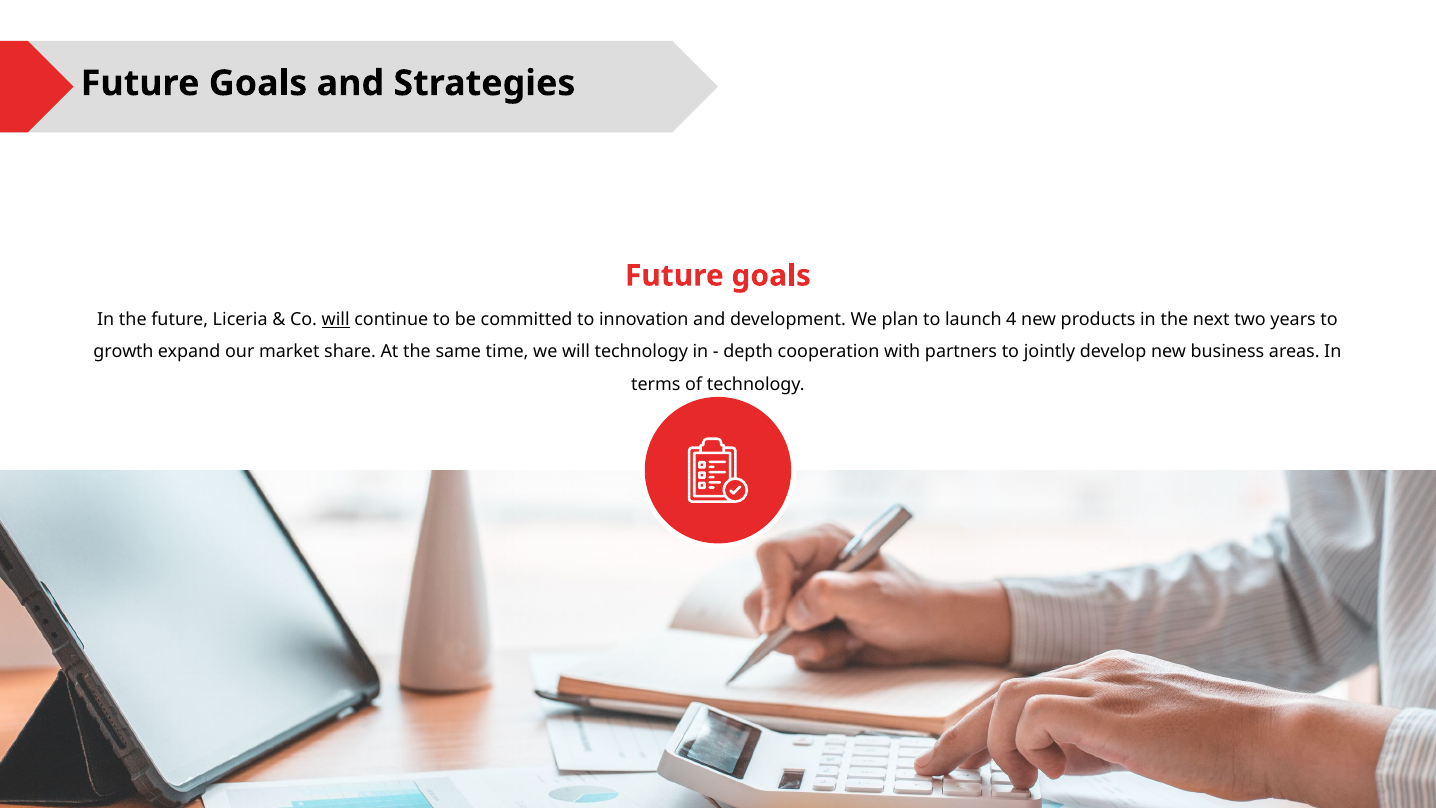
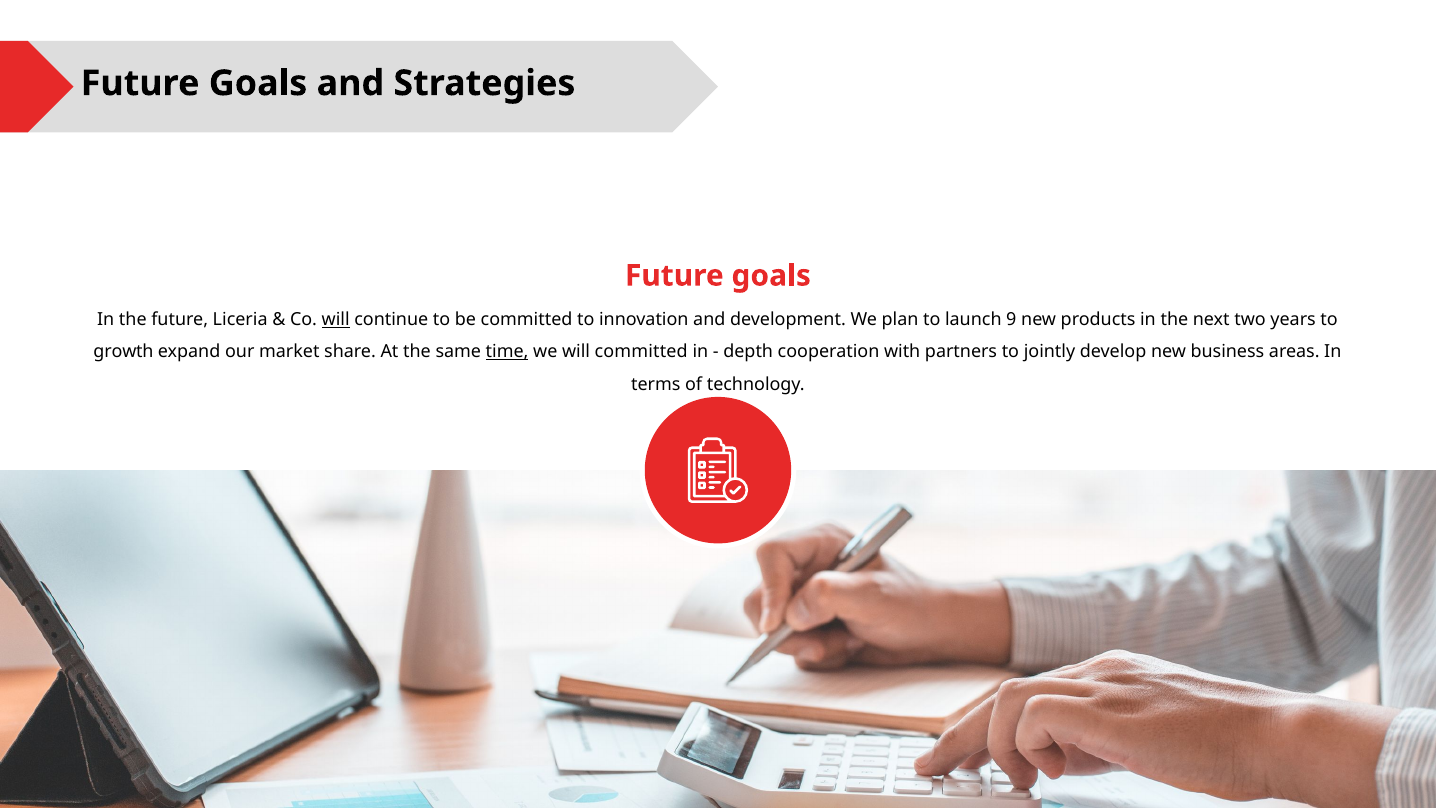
4: 4 -> 9 (1011, 320)
time underline: none -> present (507, 352)
will technology: technology -> committed (641, 352)
